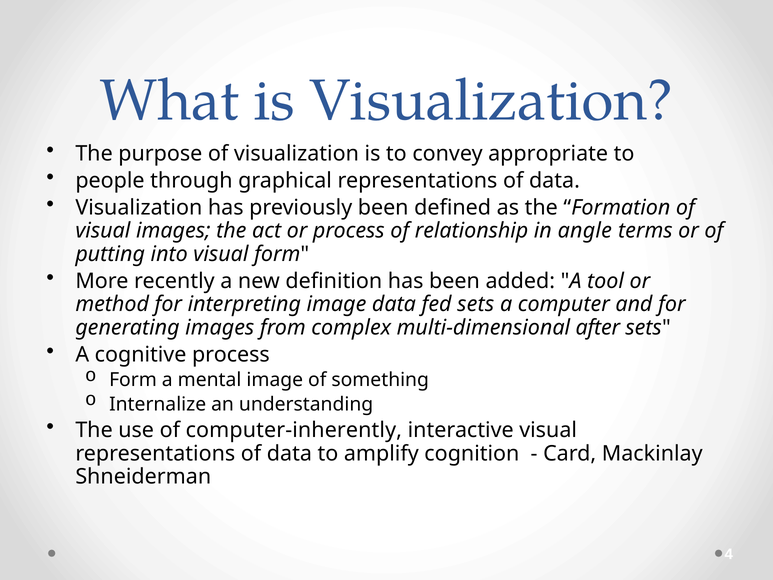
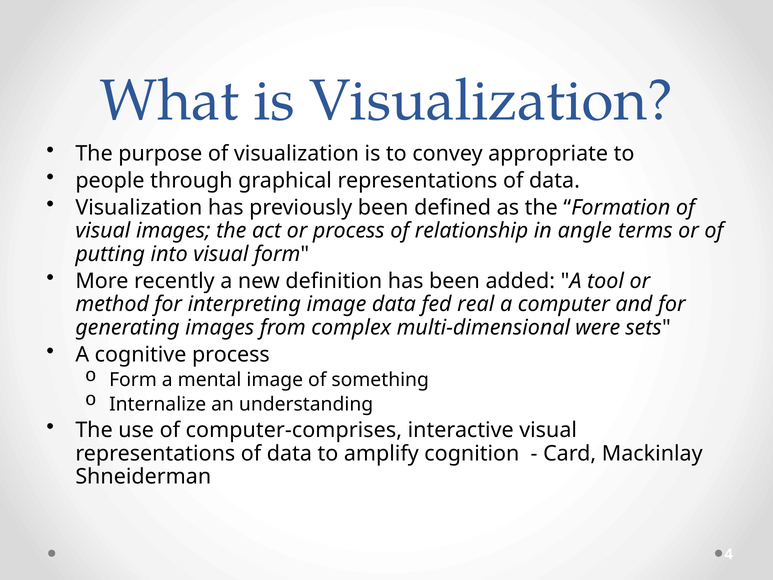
fed sets: sets -> real (476, 304)
after: after -> were (598, 327)
computer-inherently: computer-inherently -> computer-comprises (294, 430)
